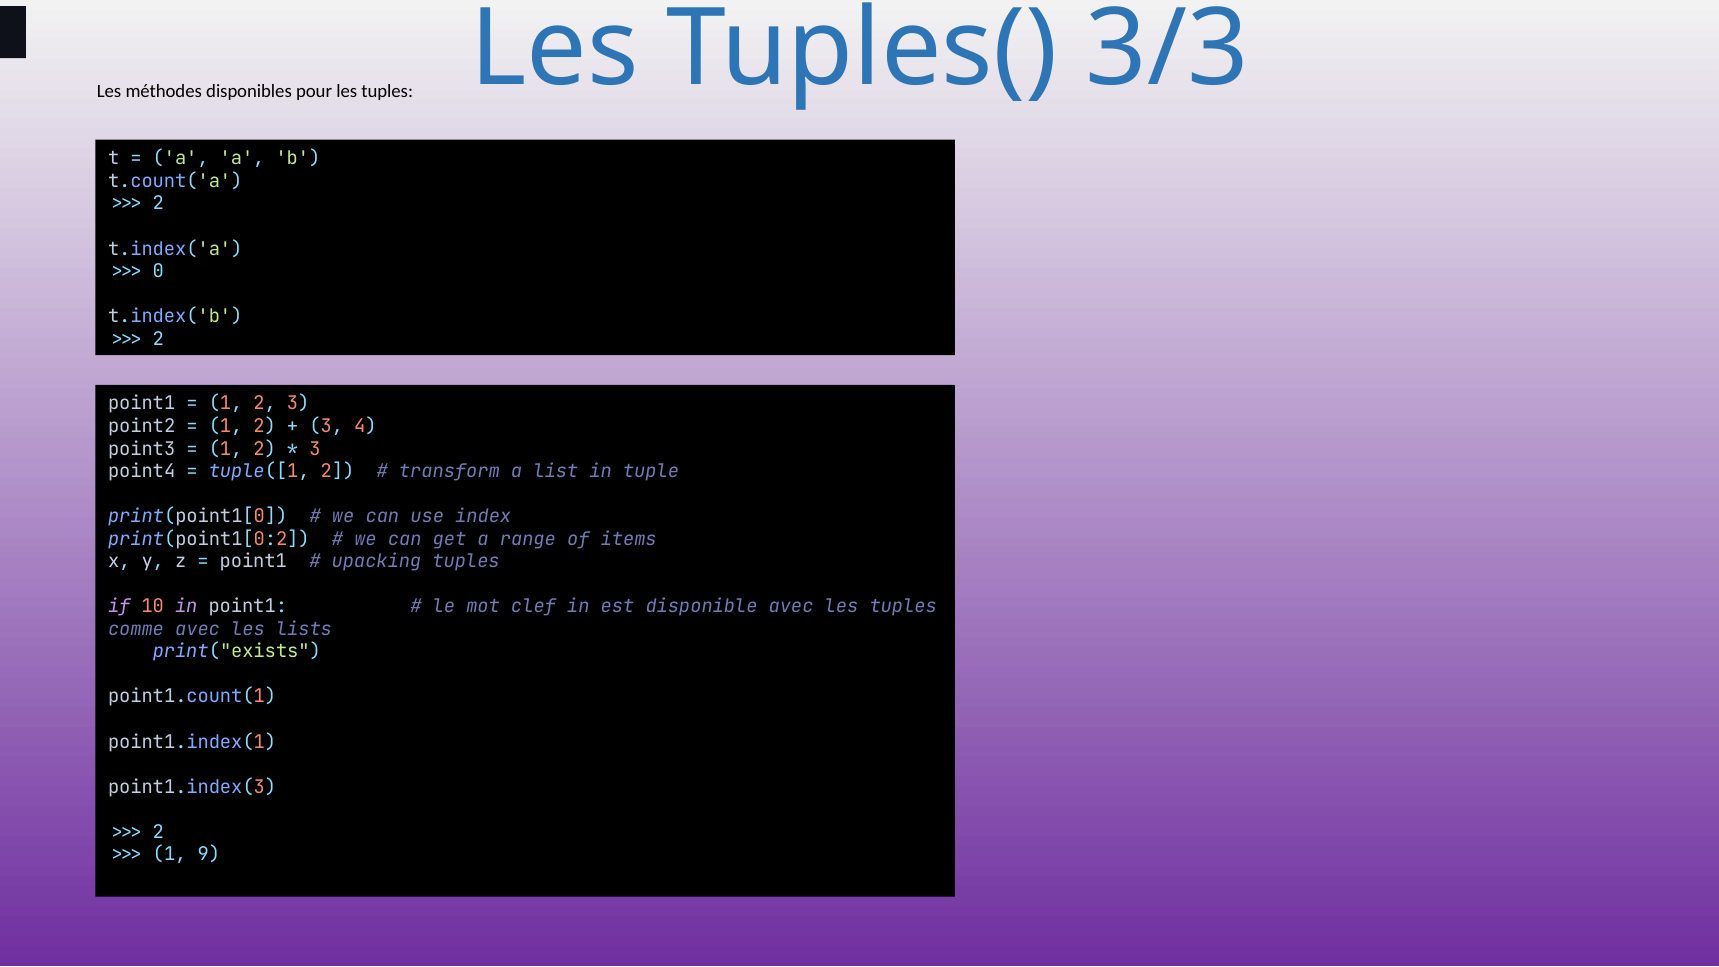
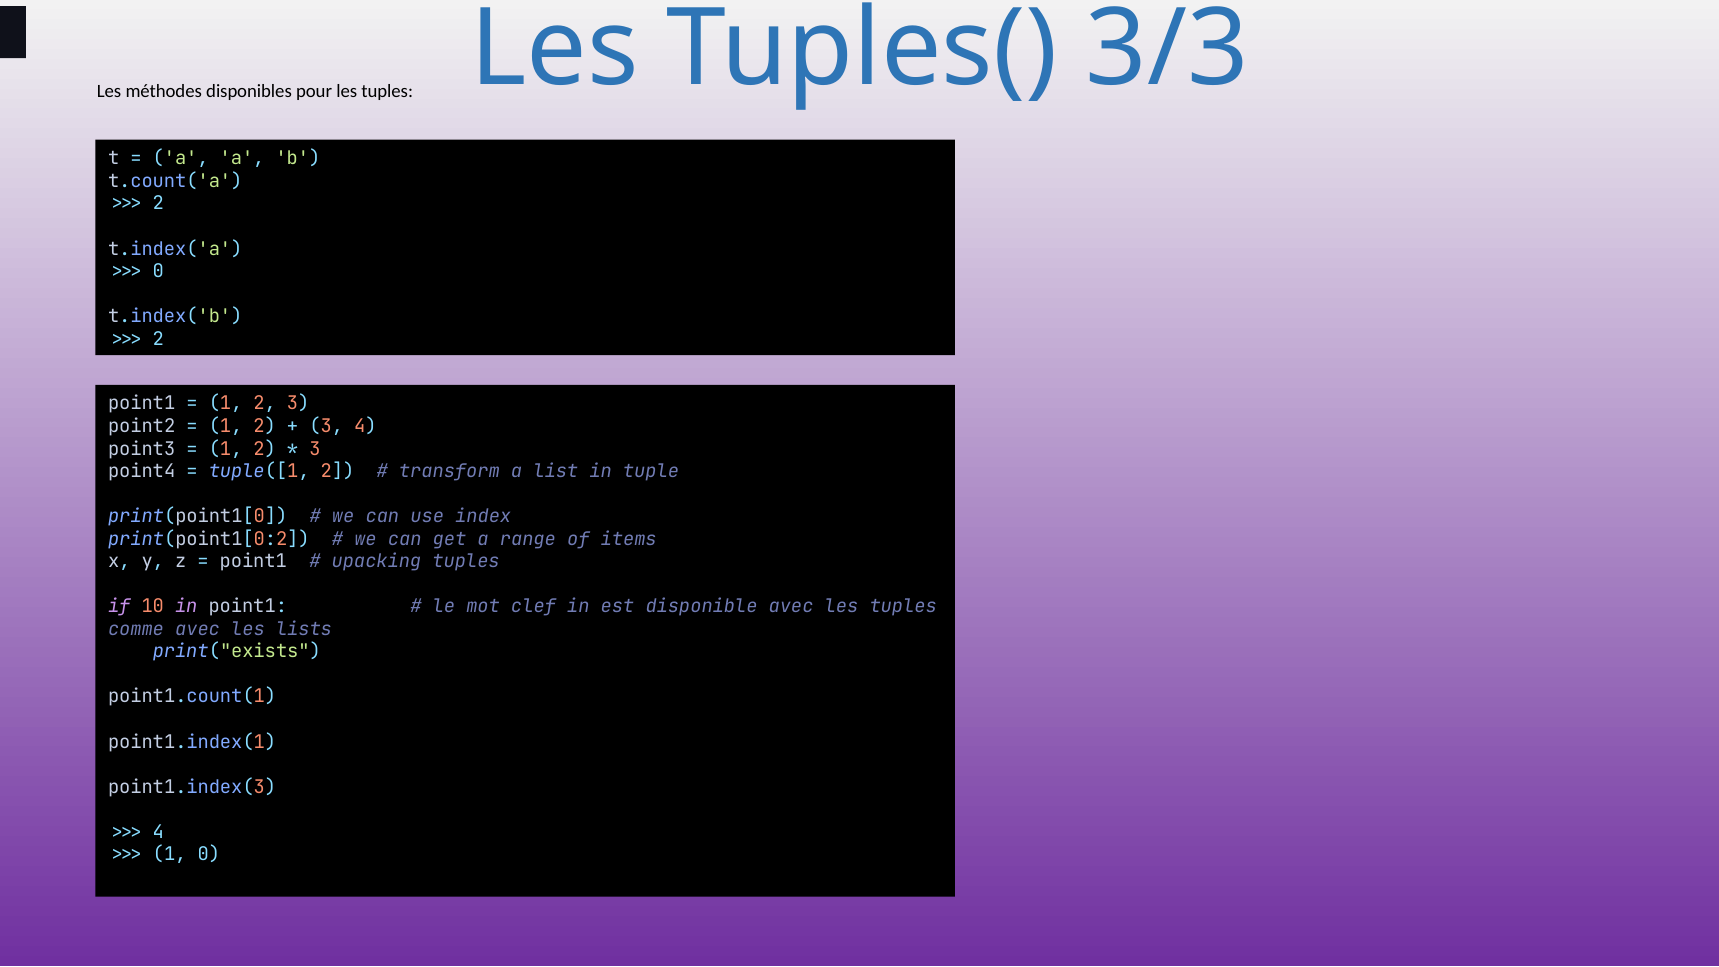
2: 2 -> 4 (158, 832)
1 9: 9 -> 0 (209, 854)
